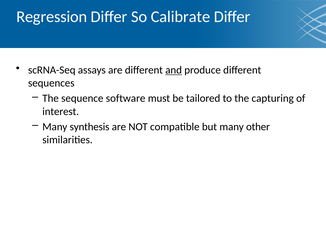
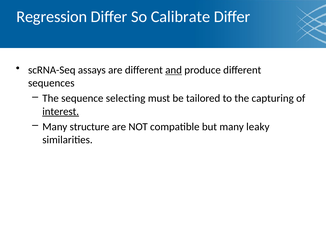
software: software -> selecting (126, 98)
interest underline: none -> present (61, 111)
synthesis: synthesis -> structure (90, 126)
other: other -> leaky (258, 126)
